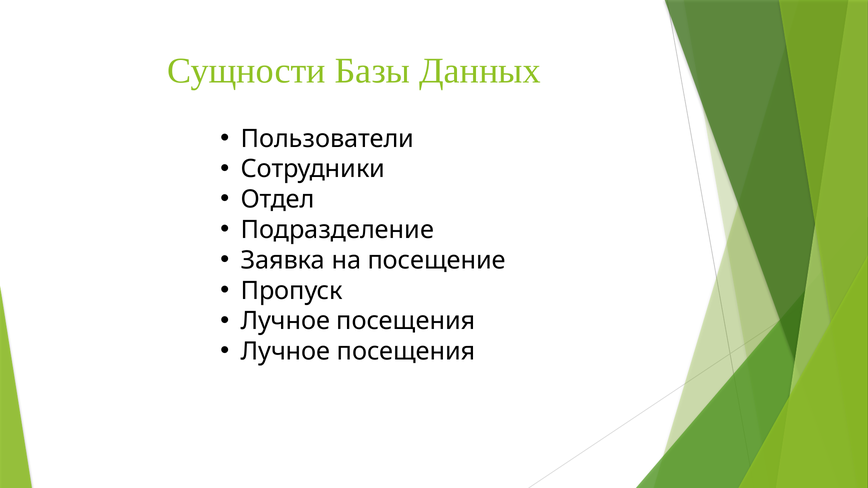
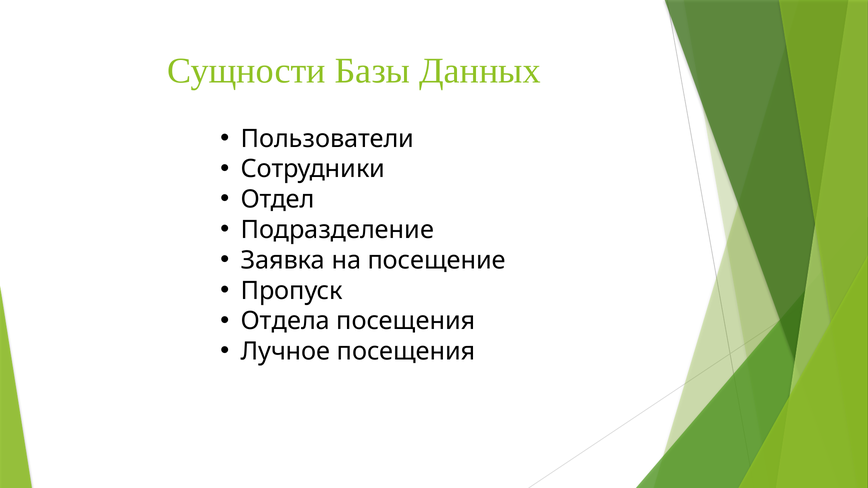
Лучное: Лучное -> Отдела (285, 321)
